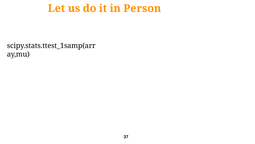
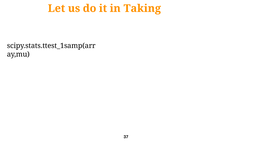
Person: Person -> Taking (142, 8)
